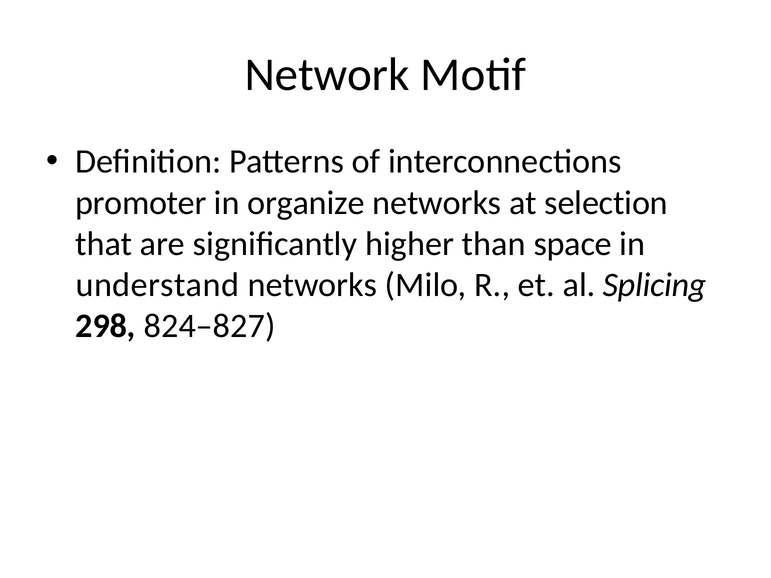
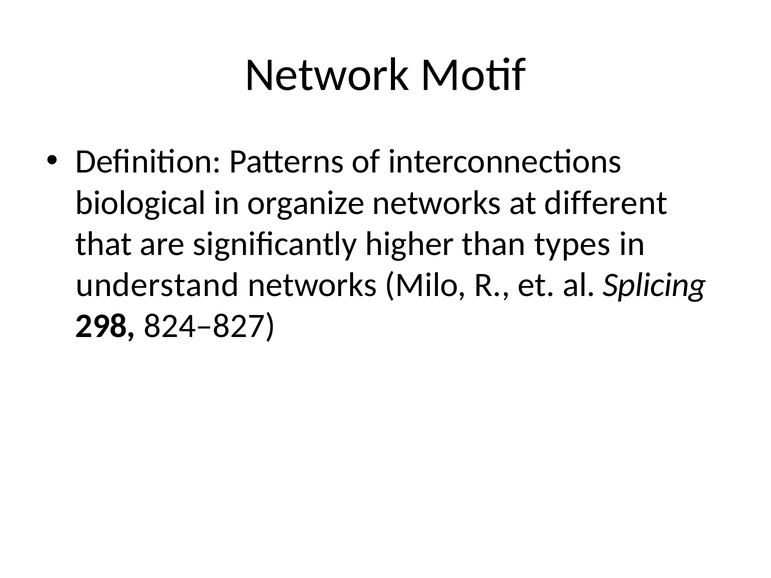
promoter: promoter -> biological (141, 203)
selection: selection -> different (606, 203)
space: space -> types (572, 244)
